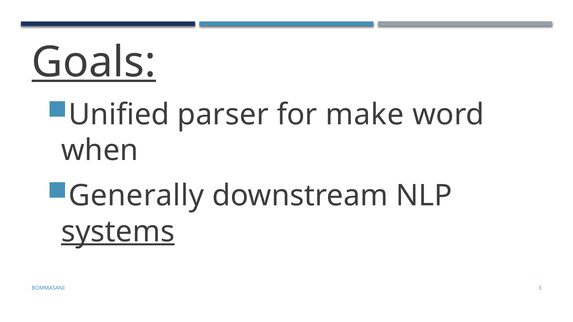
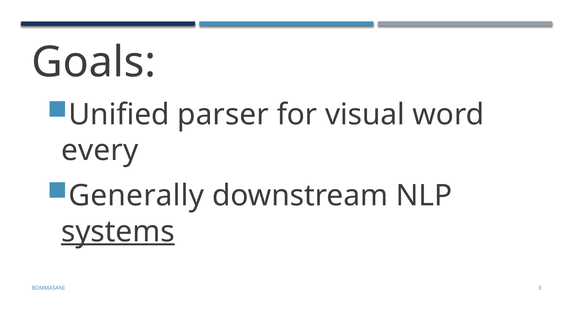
Goals underline: present -> none (94, 62)
make: make -> visual (365, 115)
when: when -> every (100, 151)
